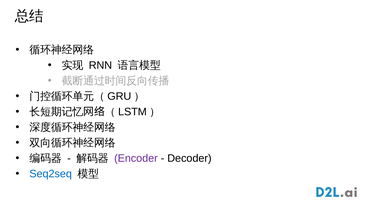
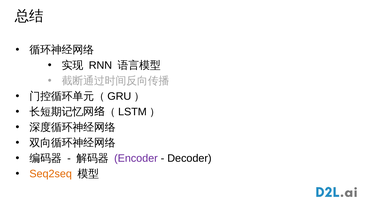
Seq2seq colour: blue -> orange (51, 174)
